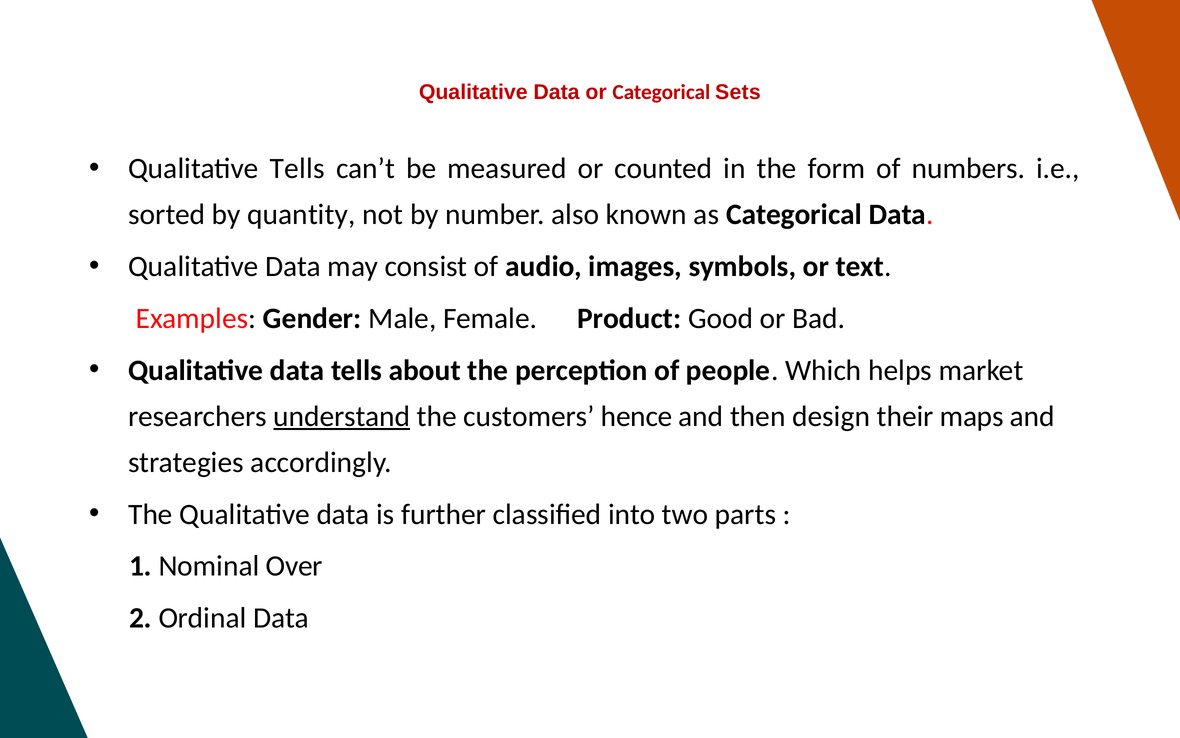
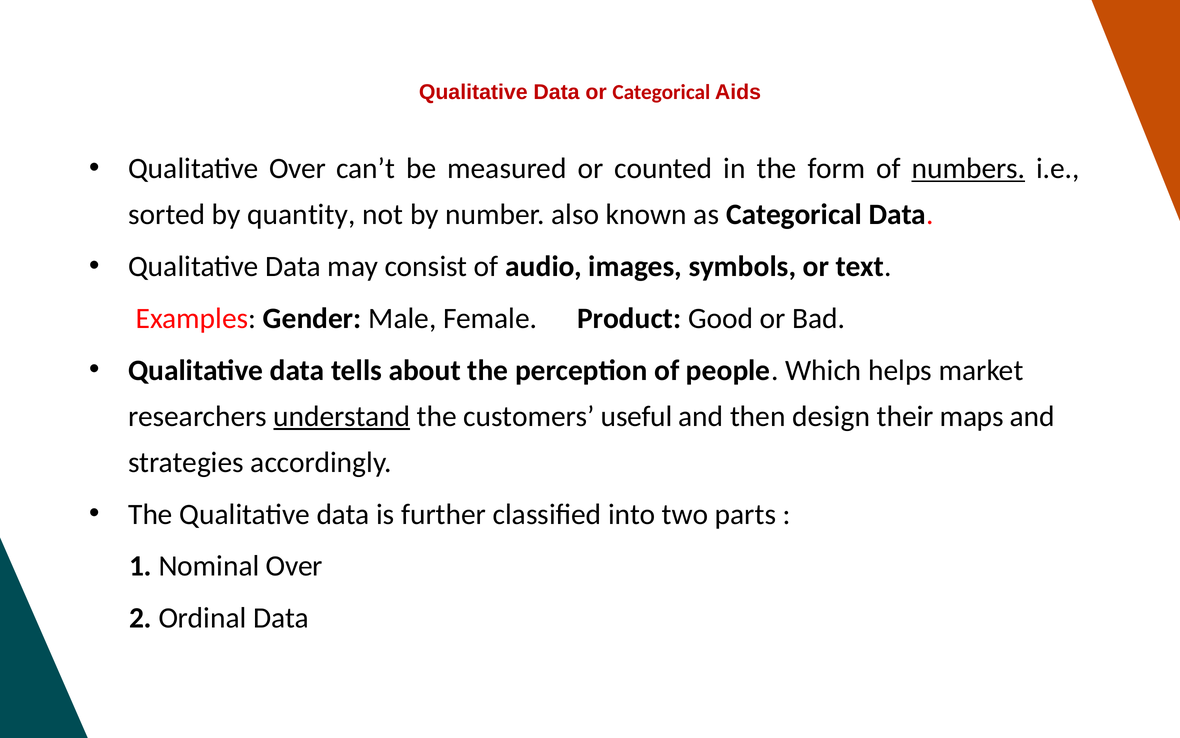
Sets: Sets -> Aids (738, 92)
Qualitative Tells: Tells -> Over (298, 168)
numbers underline: none -> present (968, 168)
hence: hence -> useful (637, 416)
